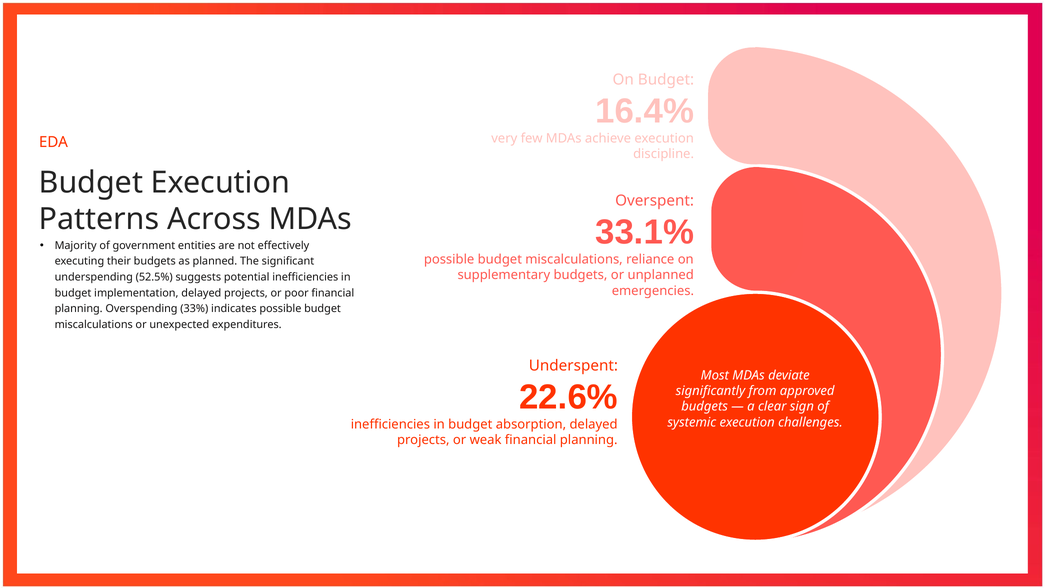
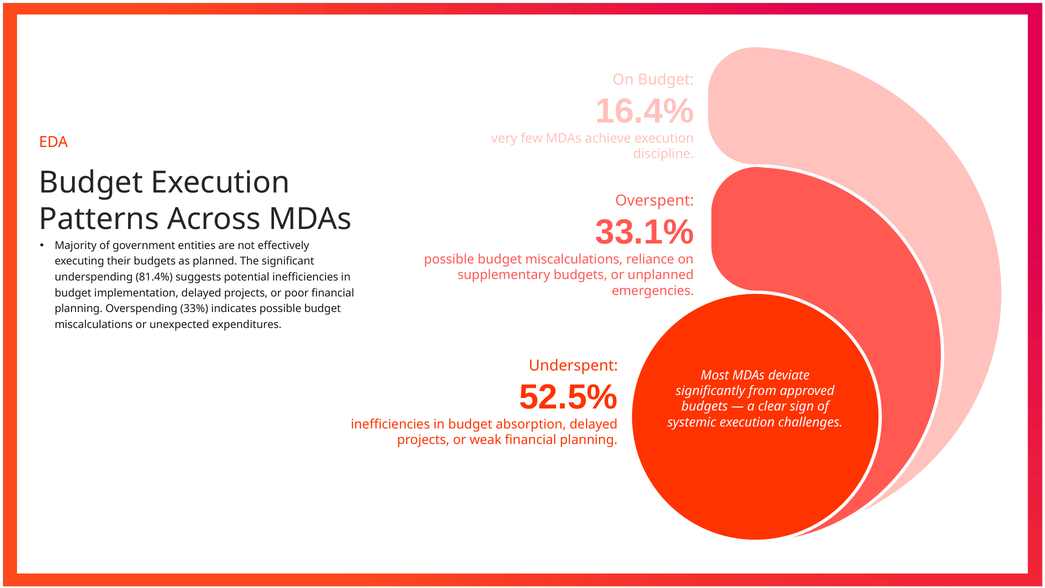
52.5%: 52.5% -> 81.4% (154, 277)
22.6%: 22.6% -> 52.5% (568, 397)
